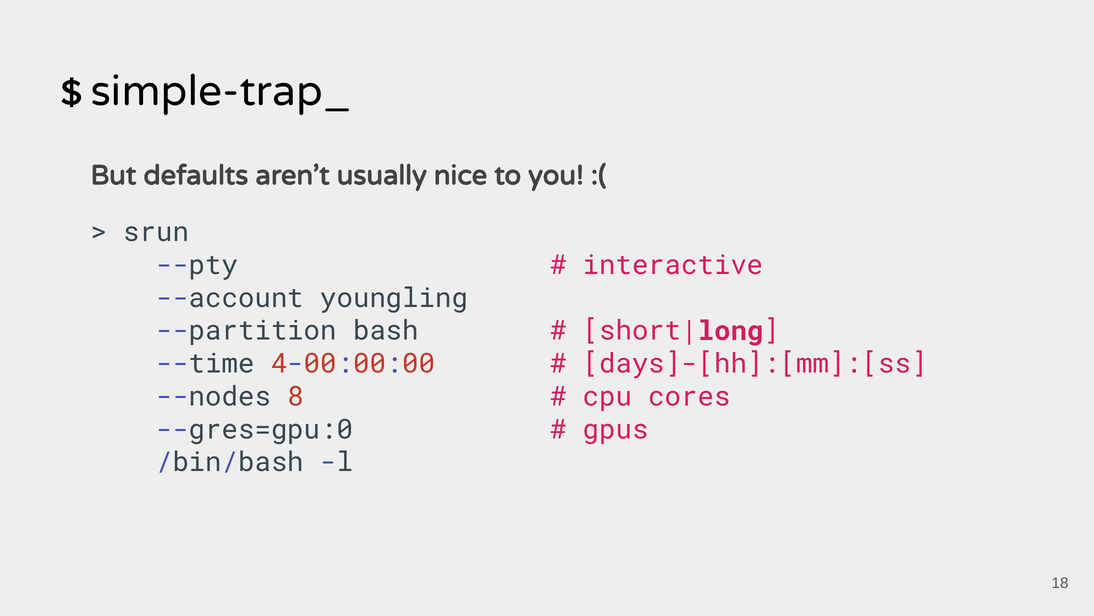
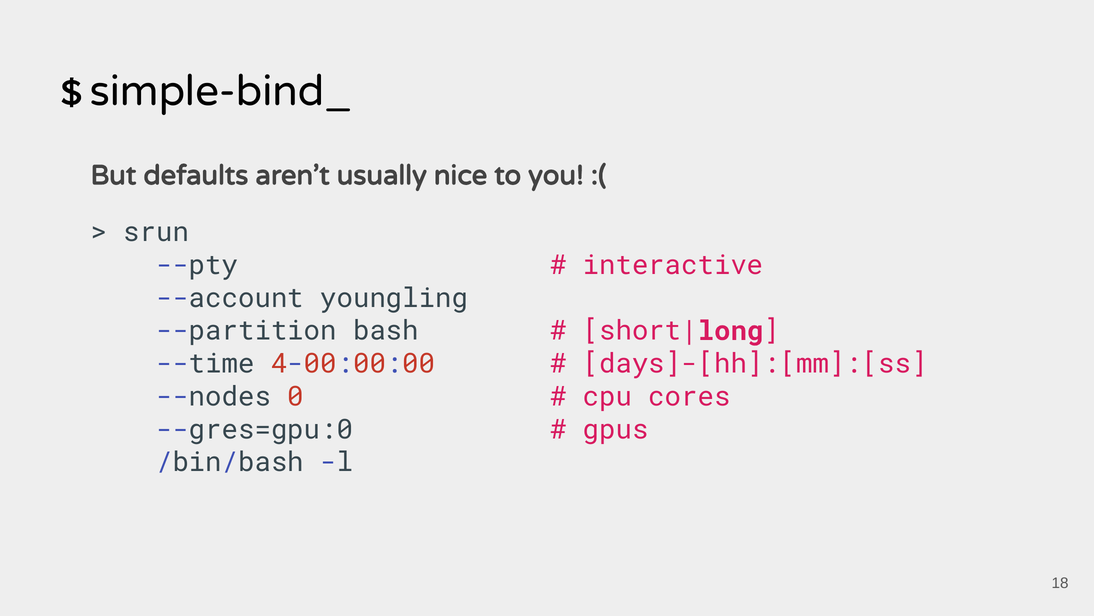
simple-trap_: simple-trap_ -> simple-bind_ (221, 91)
8: 8 -> 0 (296, 396)
